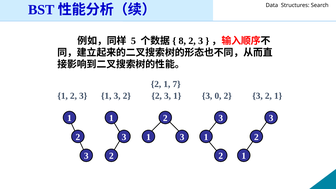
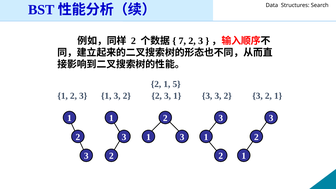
5: 5 -> 2 (133, 41)
8: 8 -> 7 (182, 41)
7: 7 -> 5 (177, 84)
3 0: 0 -> 3 (218, 96)
